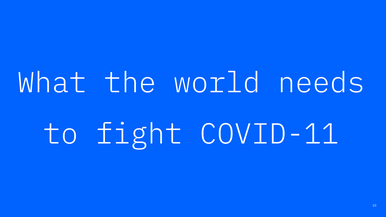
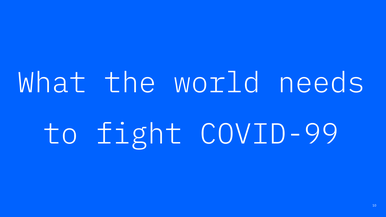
COVID-11: COVID-11 -> COVID-99 (269, 134)
